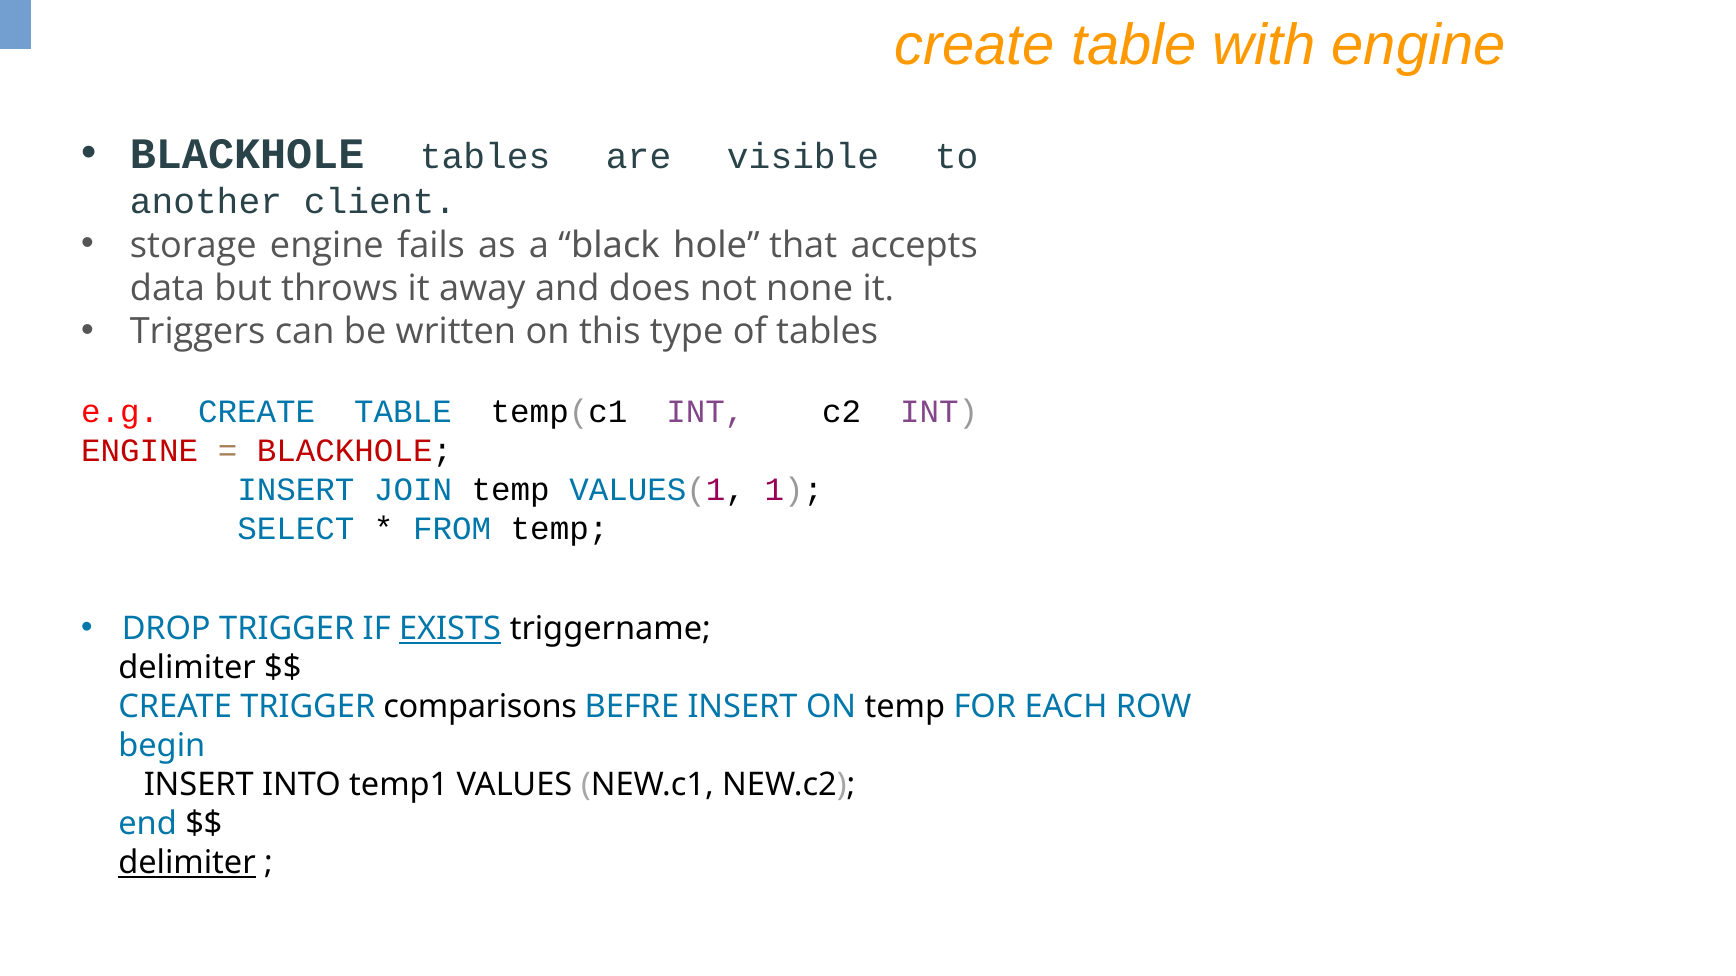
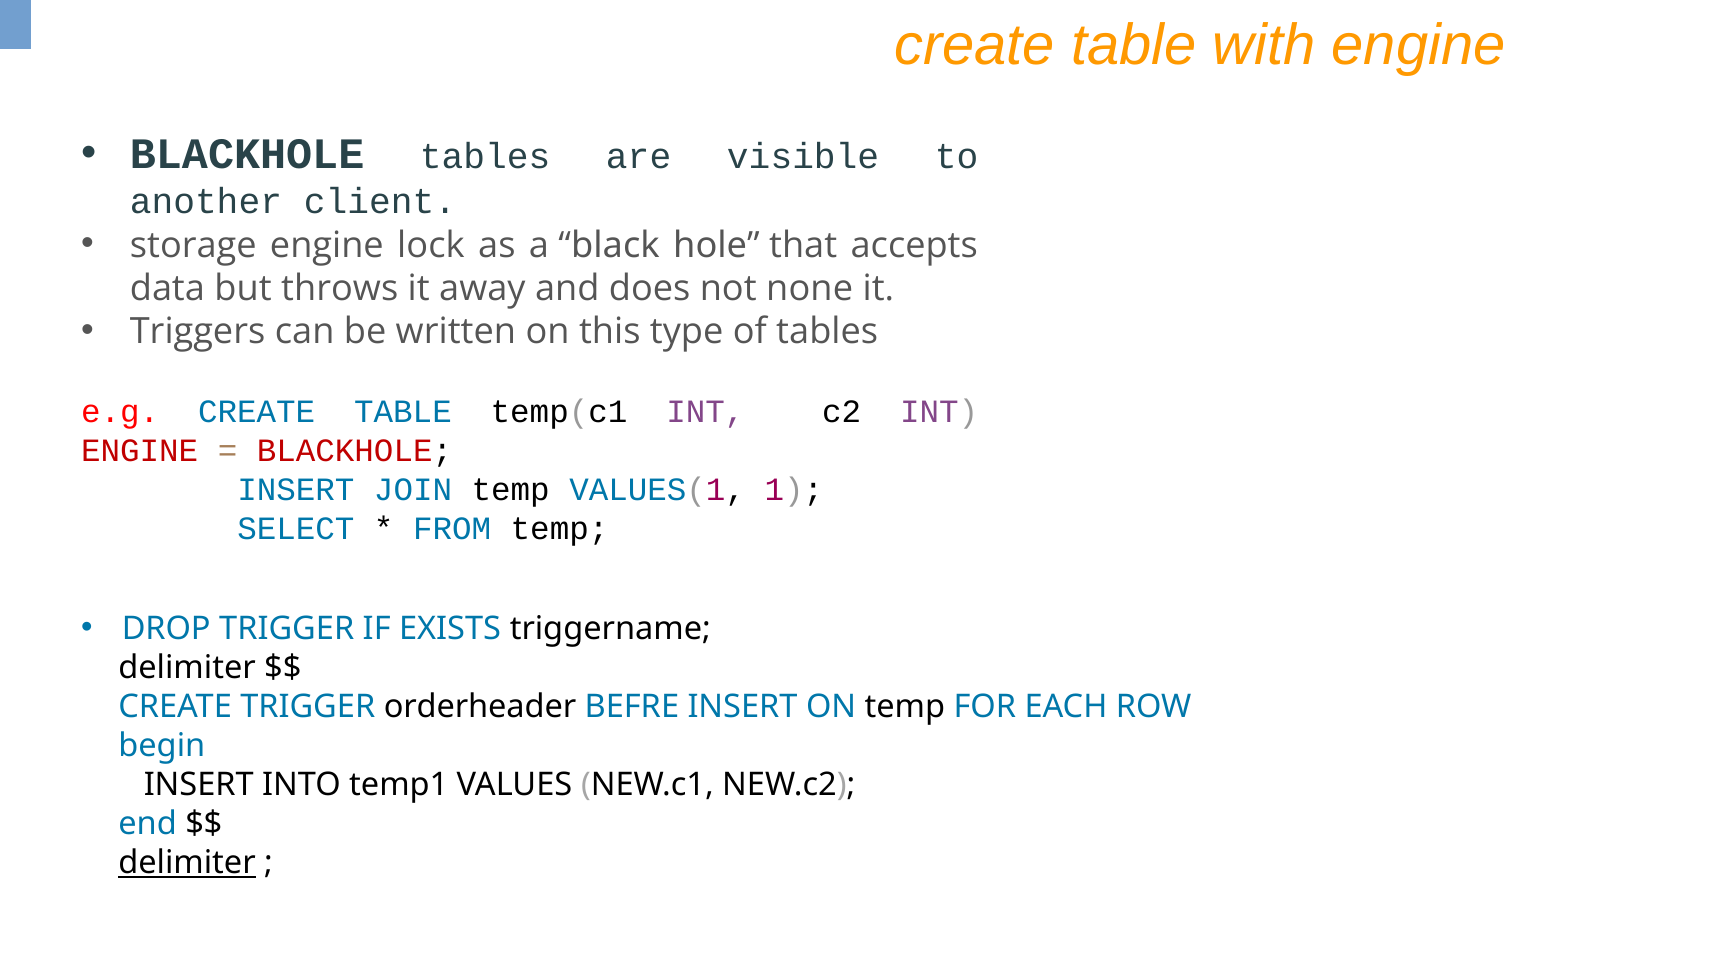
fails: fails -> lock (431, 245)
EXISTS underline: present -> none (450, 629)
comparisons: comparisons -> orderheader (480, 707)
